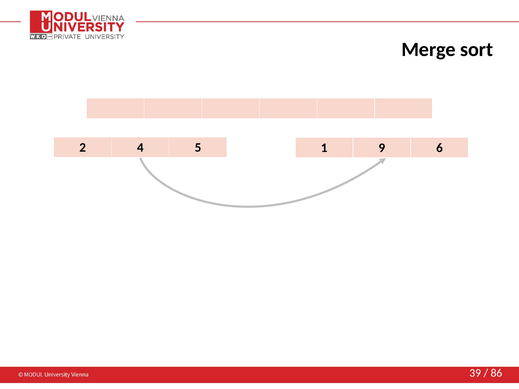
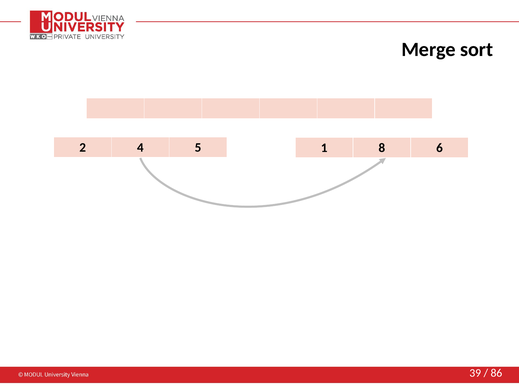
9: 9 -> 8 (382, 148)
